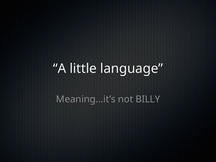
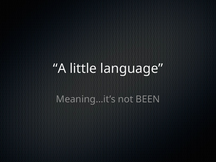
BILLY: BILLY -> BEEN (148, 99)
